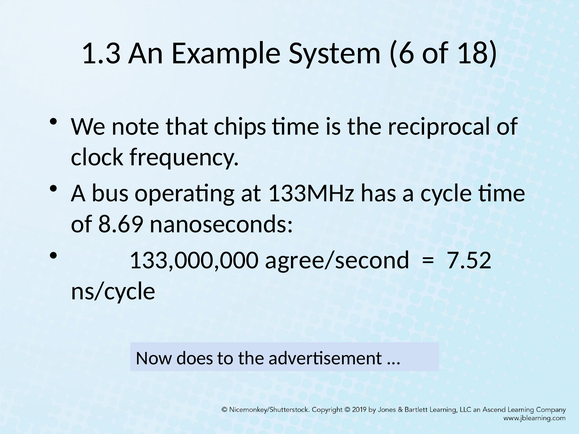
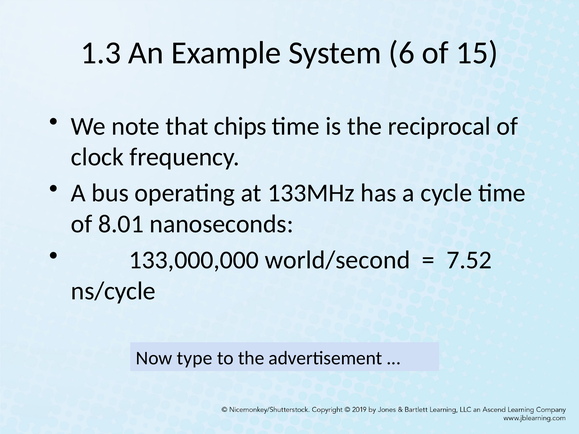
18: 18 -> 15 (477, 53)
8.69: 8.69 -> 8.01 (121, 224)
agree/second: agree/second -> world/second (338, 260)
does: does -> type (195, 358)
